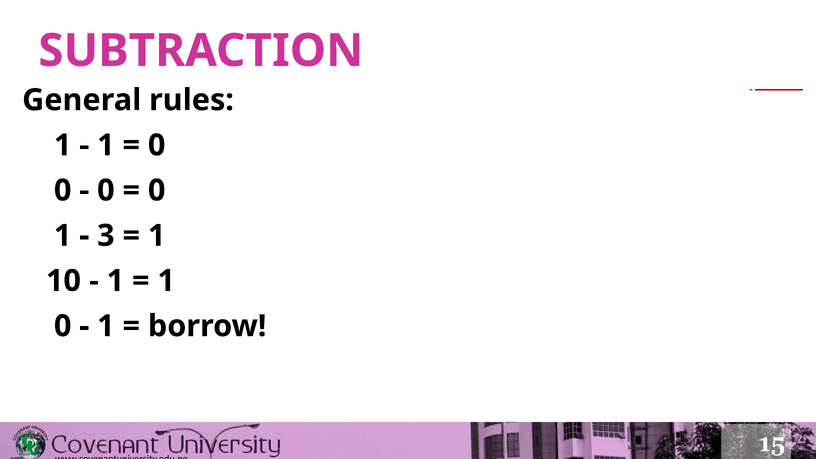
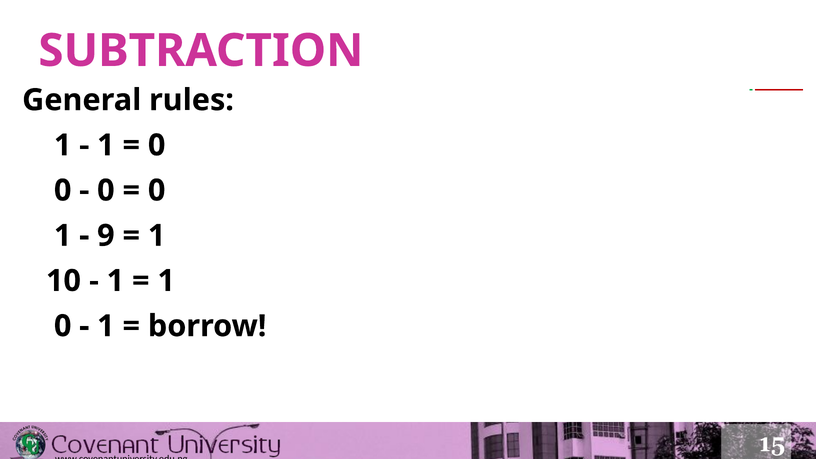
3: 3 -> 9 (106, 236)
